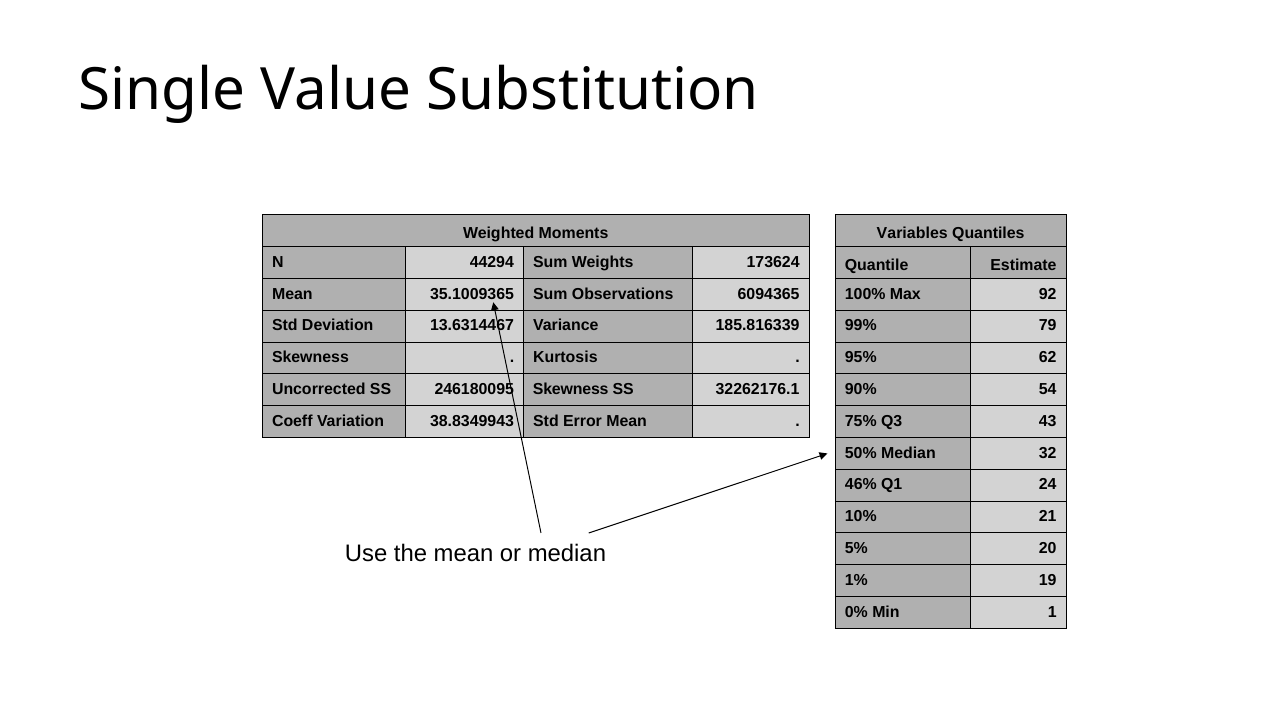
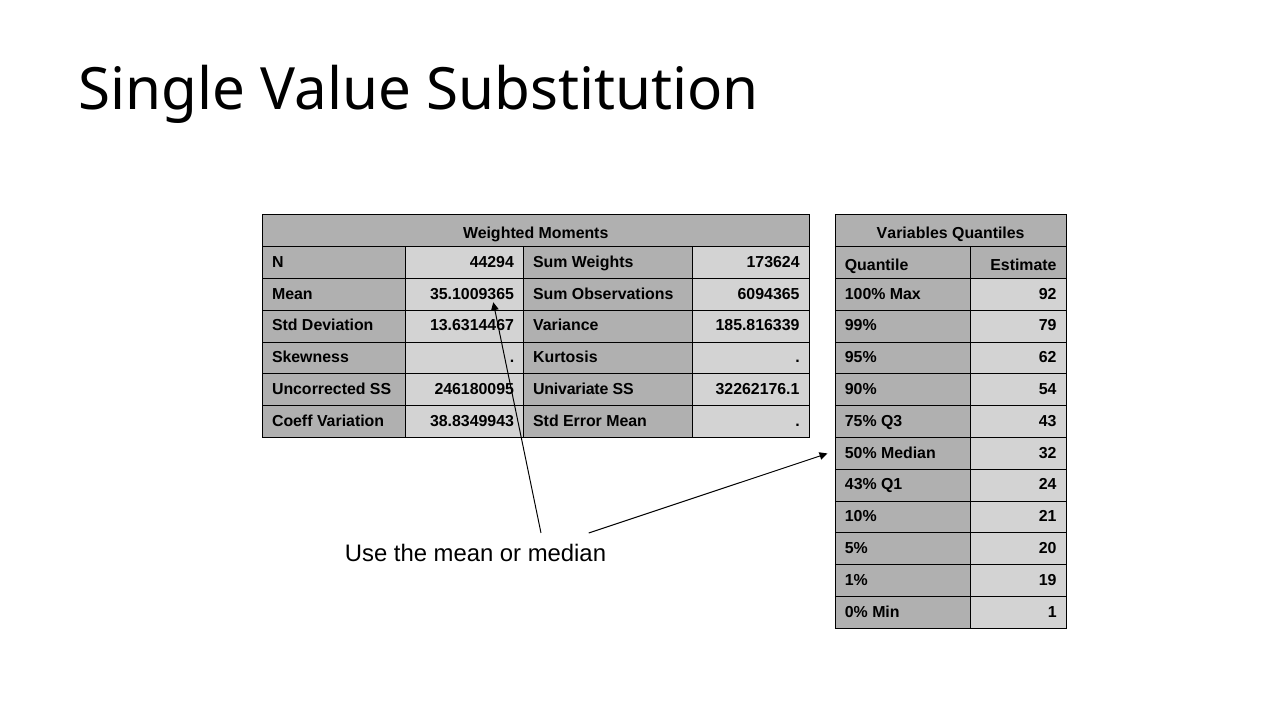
246180095 Skewness: Skewness -> Univariate (571, 389)
46%: 46% -> 43% (861, 485)
